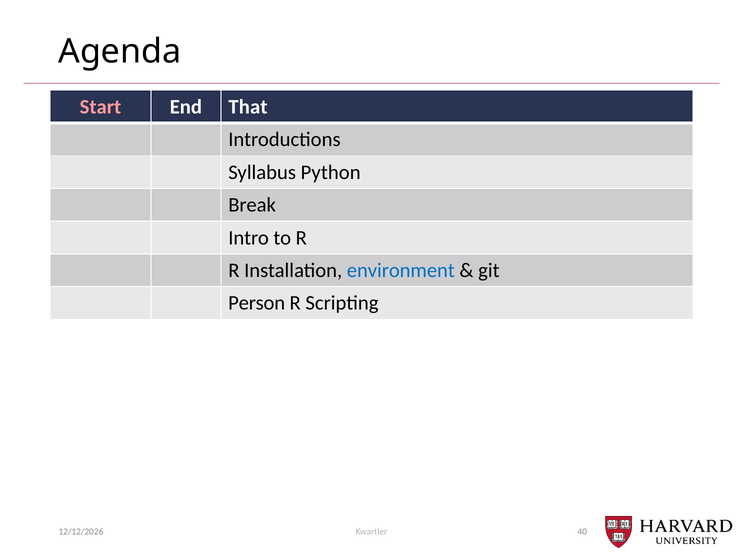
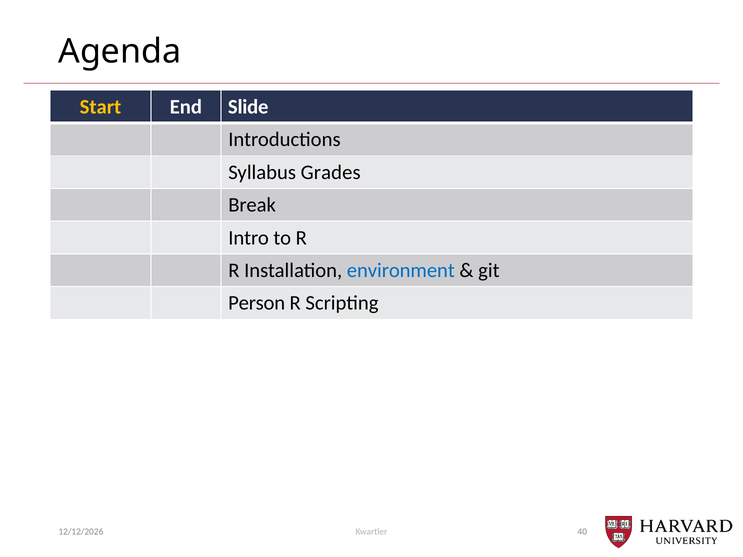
Start colour: pink -> yellow (100, 107)
That: That -> Slide (248, 107)
Python: Python -> Grades (331, 172)
